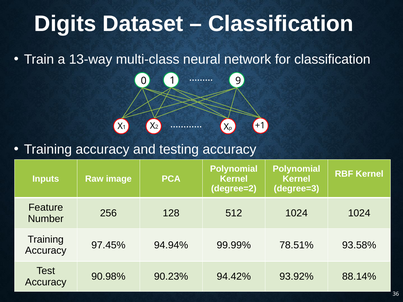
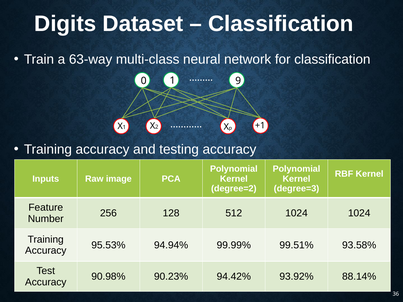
13-way: 13-way -> 63-way (91, 59)
97.45%: 97.45% -> 95.53% (108, 245)
78.51%: 78.51% -> 99.51% (297, 245)
